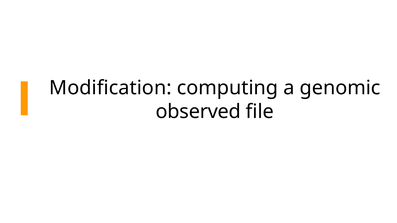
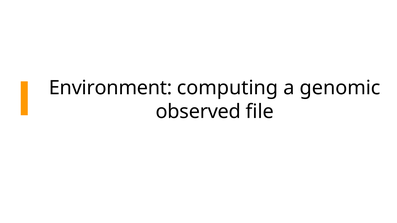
Modification: Modification -> Environment (111, 88)
